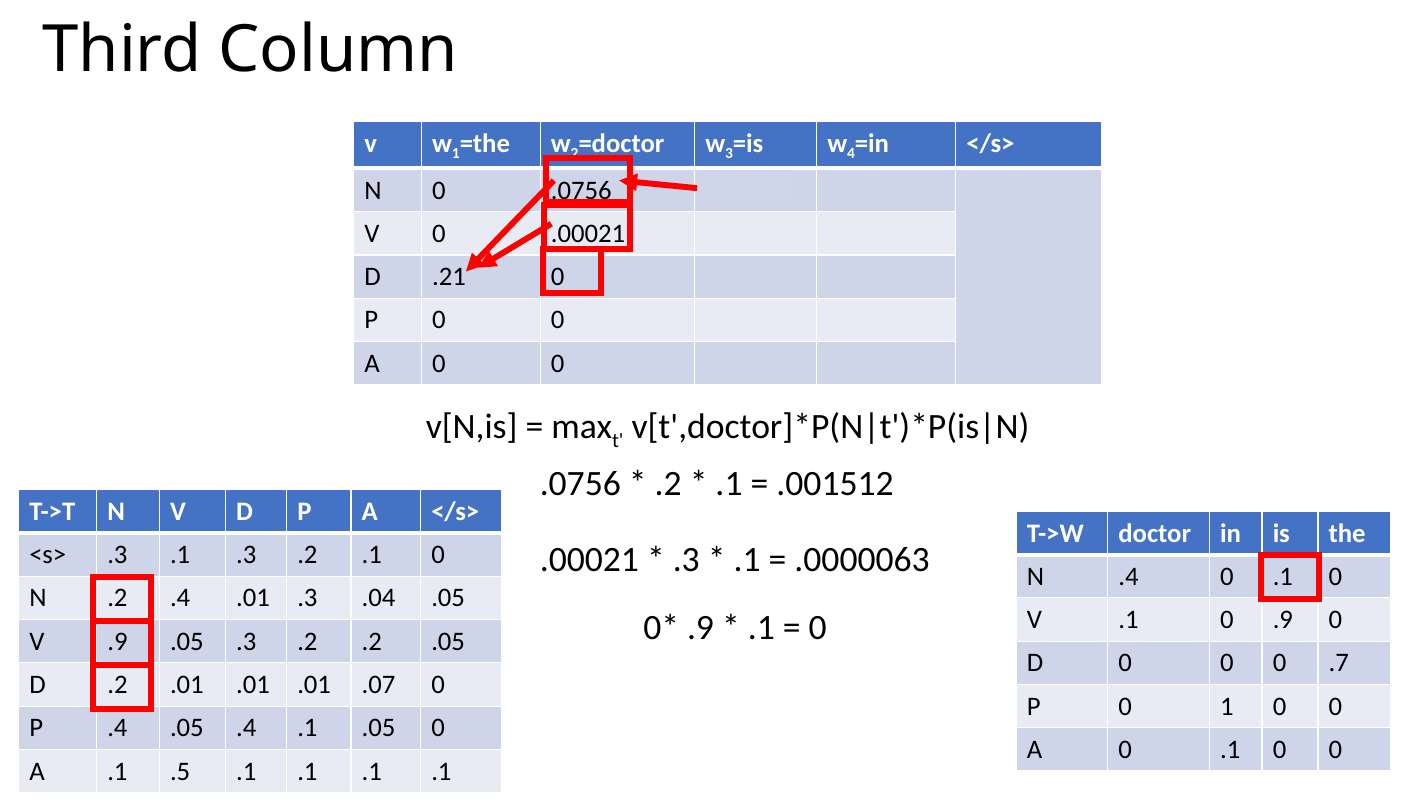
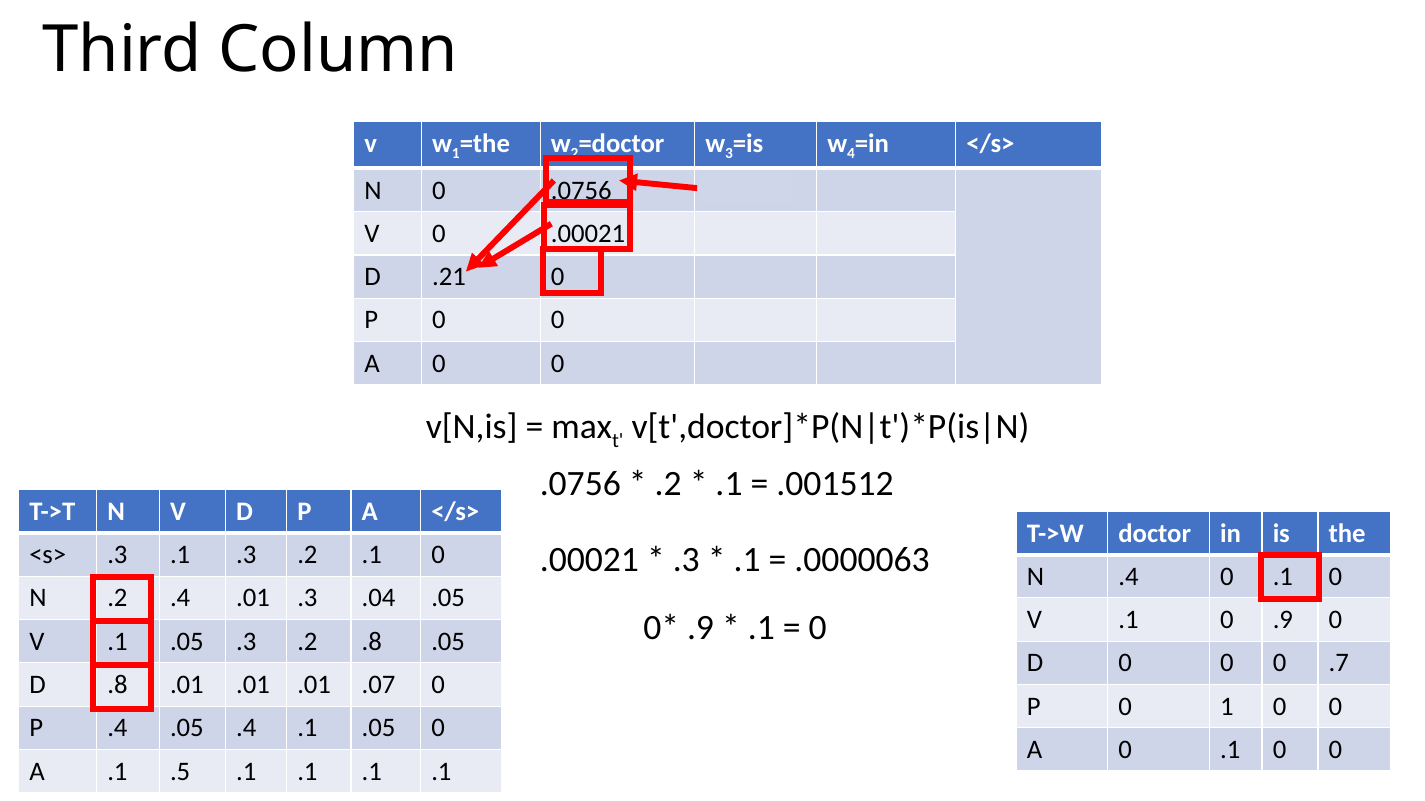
.9: .9 -> .1 (117, 642)
.2 .2: .2 -> .8 (372, 642)
D .2: .2 -> .8 (117, 685)
